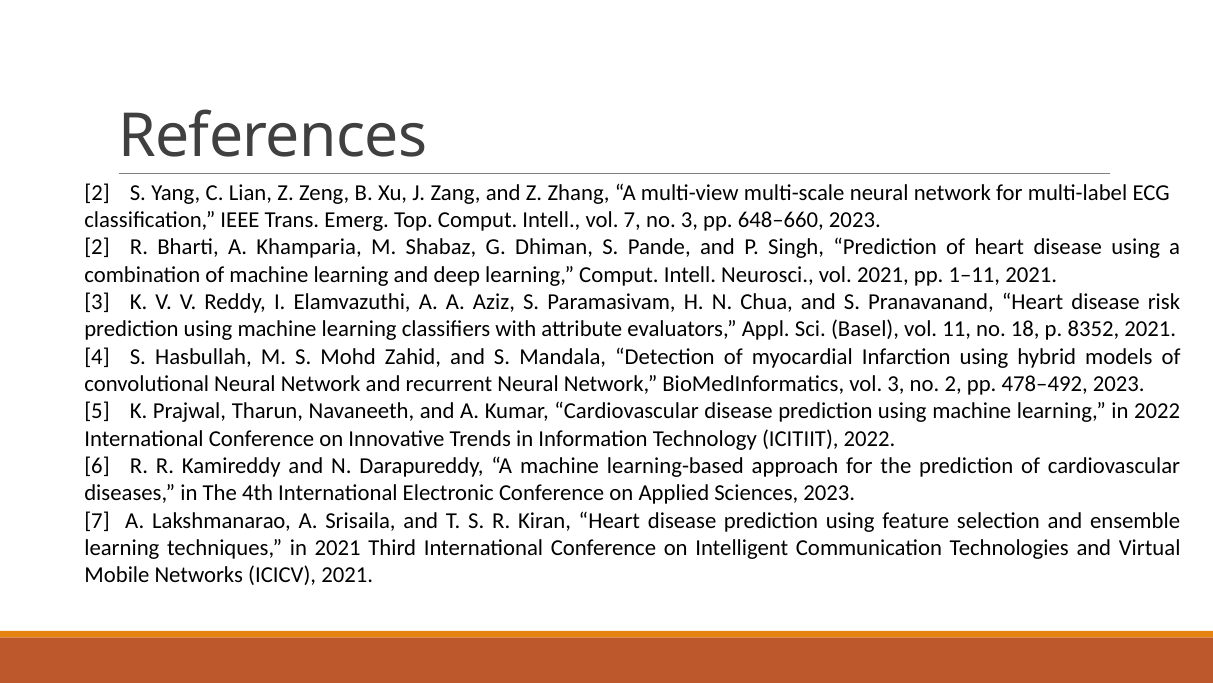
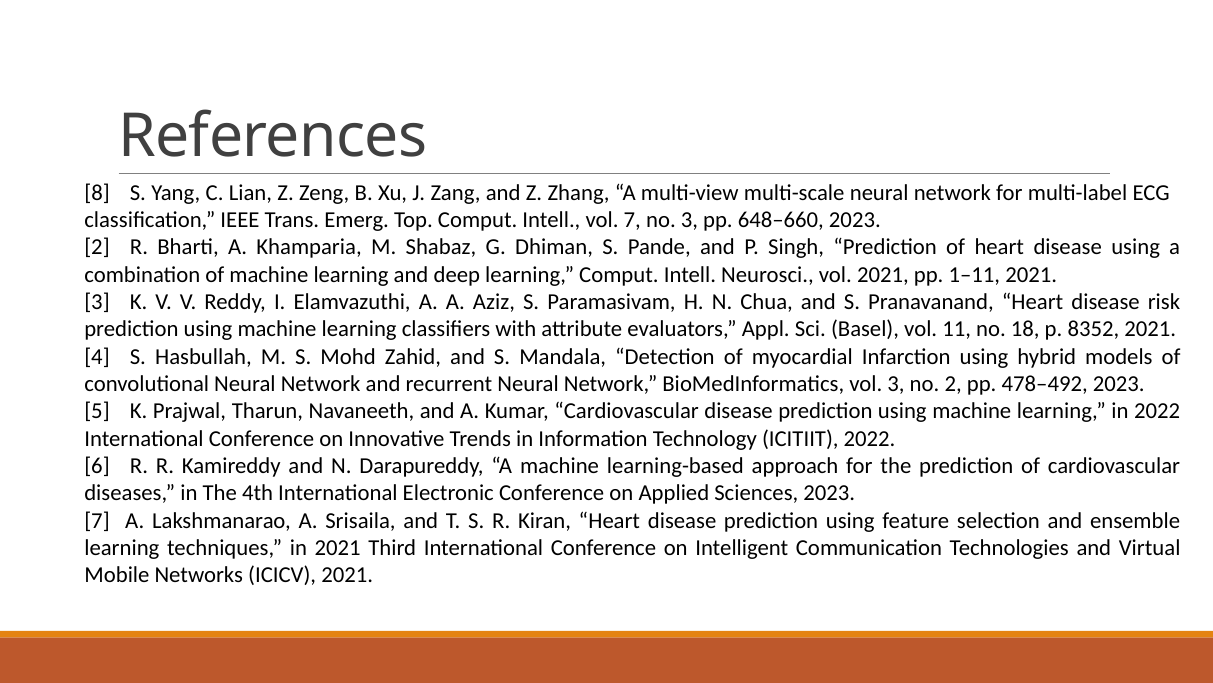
2: 2 -> 8 (97, 193)
